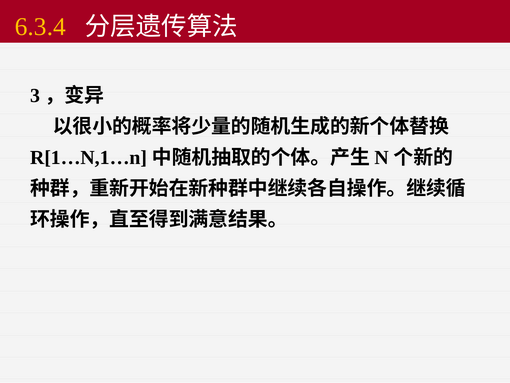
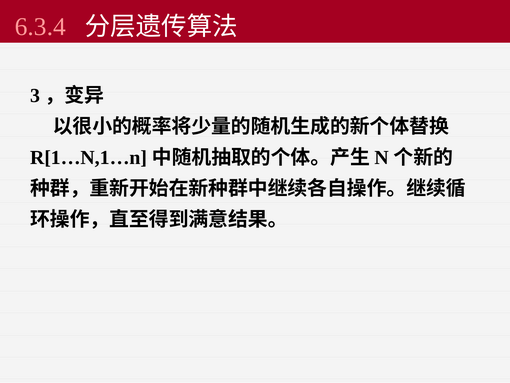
6.3.4 colour: yellow -> pink (40, 27)
